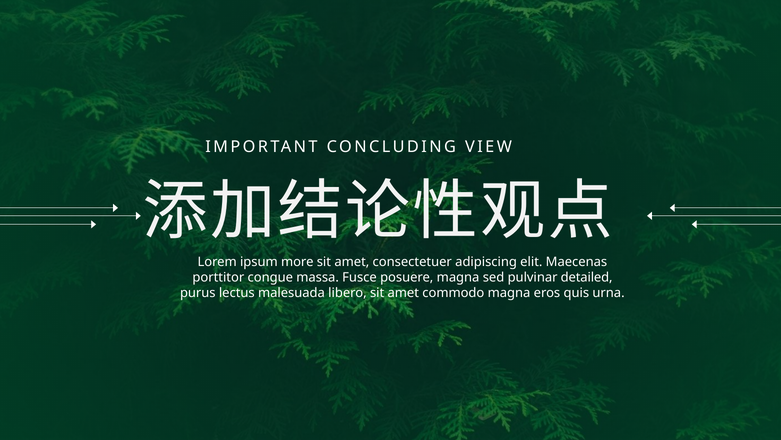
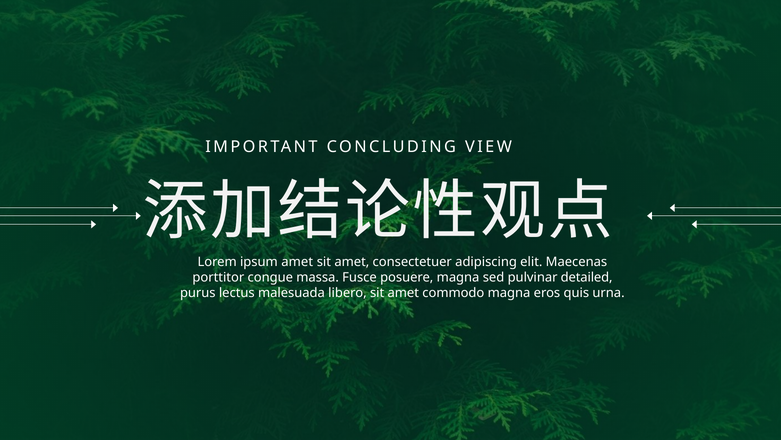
ipsum more: more -> amet (297, 261)
